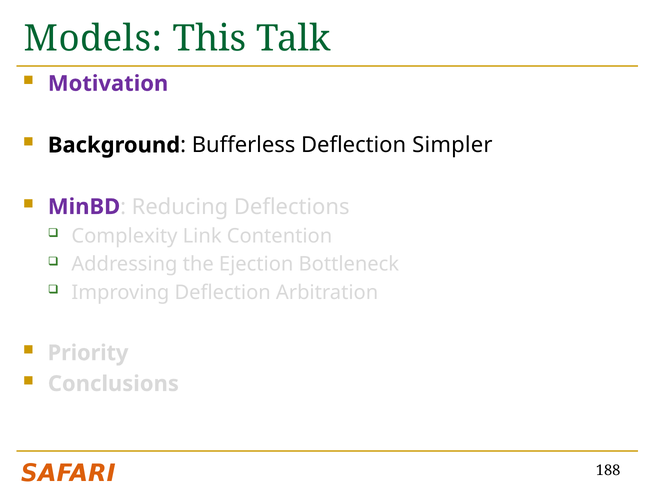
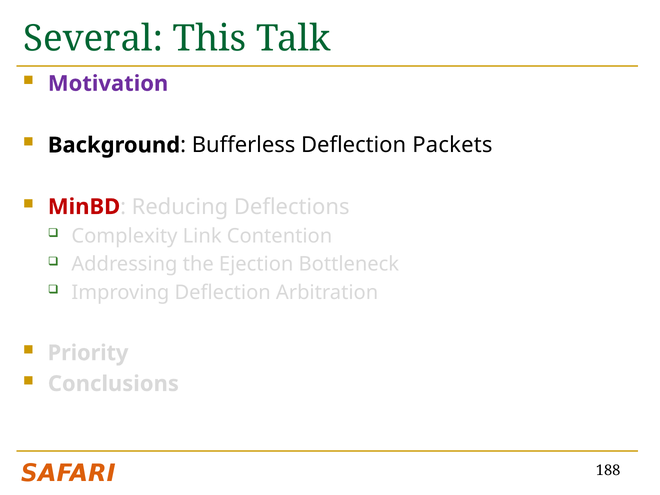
Models: Models -> Several (93, 39)
Simpler: Simpler -> Packets (452, 145)
MinBD colour: purple -> red (84, 207)
